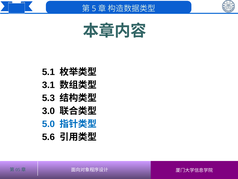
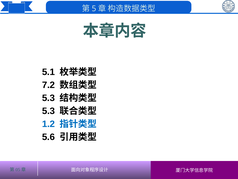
3.1: 3.1 -> 7.2 (48, 85)
3.0: 3.0 -> 5.3 (48, 111)
5.0: 5.0 -> 1.2 (48, 124)
